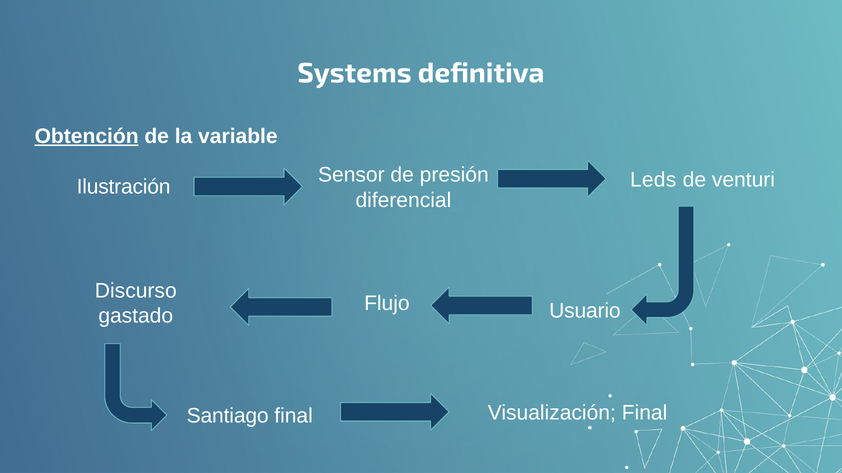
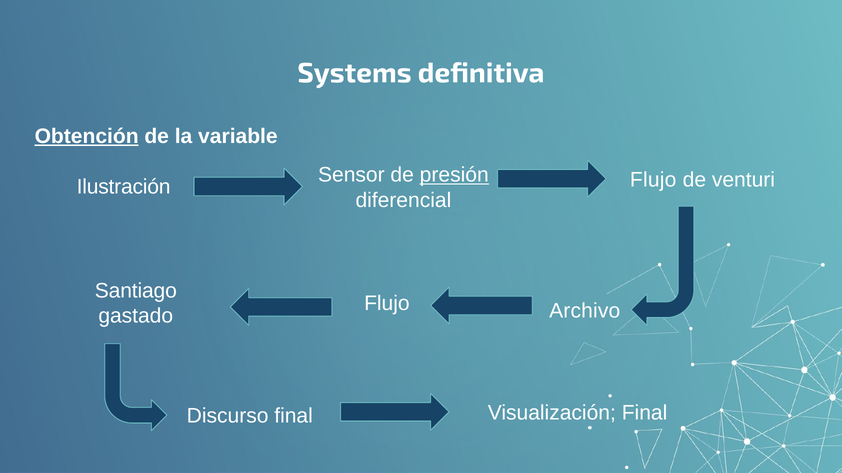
presión underline: none -> present (454, 175)
Leds: Leds -> Flujo (653, 180)
Discurso: Discurso -> Santiago (136, 291)
Usuario: Usuario -> Archivo (585, 311)
Santiago: Santiago -> Discurso (228, 416)
